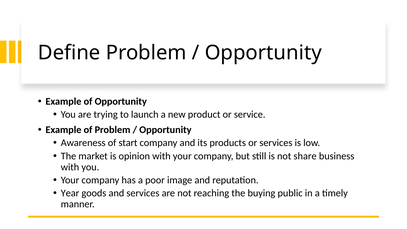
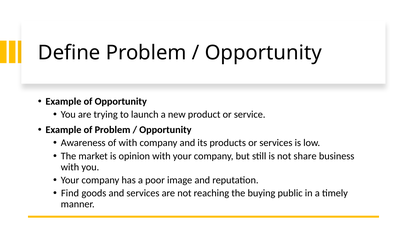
of start: start -> with (128, 143)
Year: Year -> Find (70, 193)
